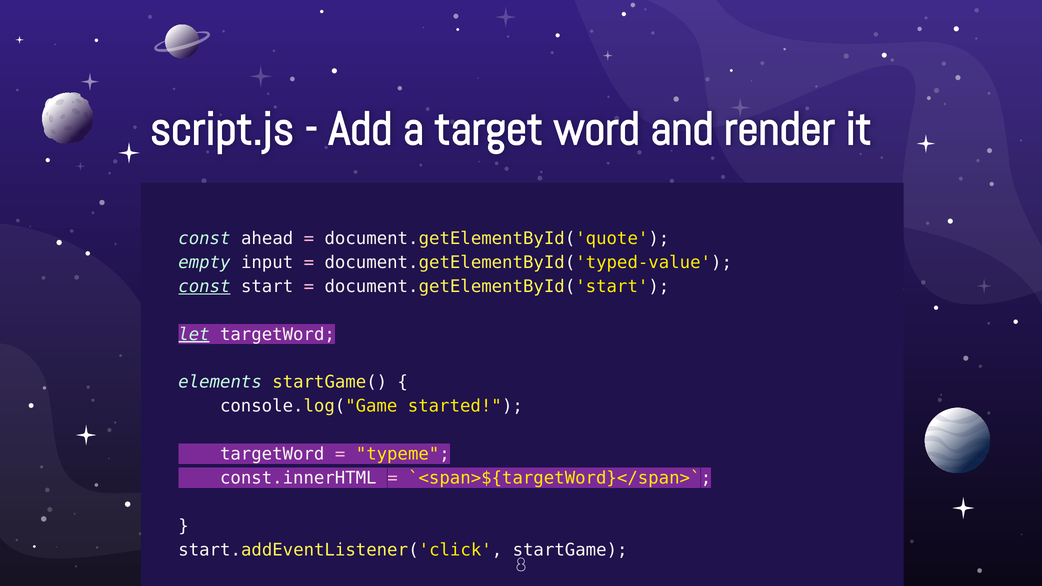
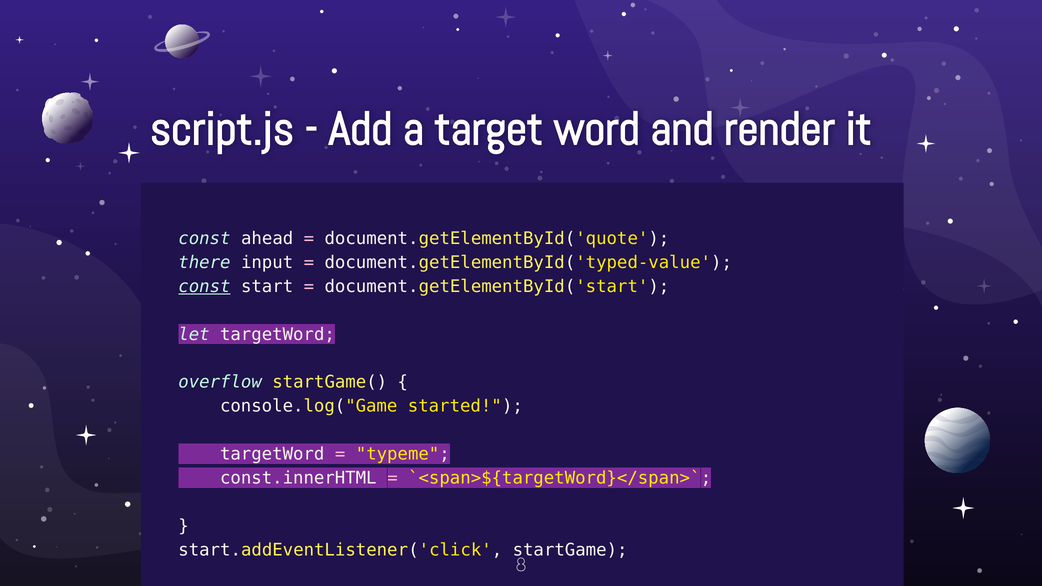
empty: empty -> there (204, 262)
let underline: present -> none (194, 334)
elements: elements -> overflow (220, 382)
